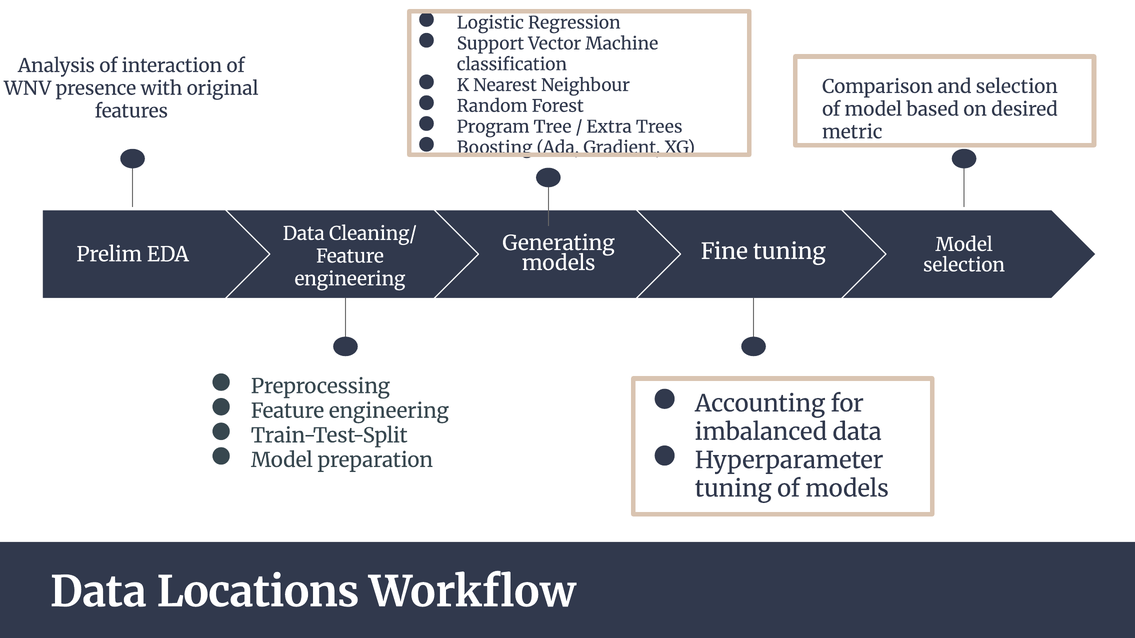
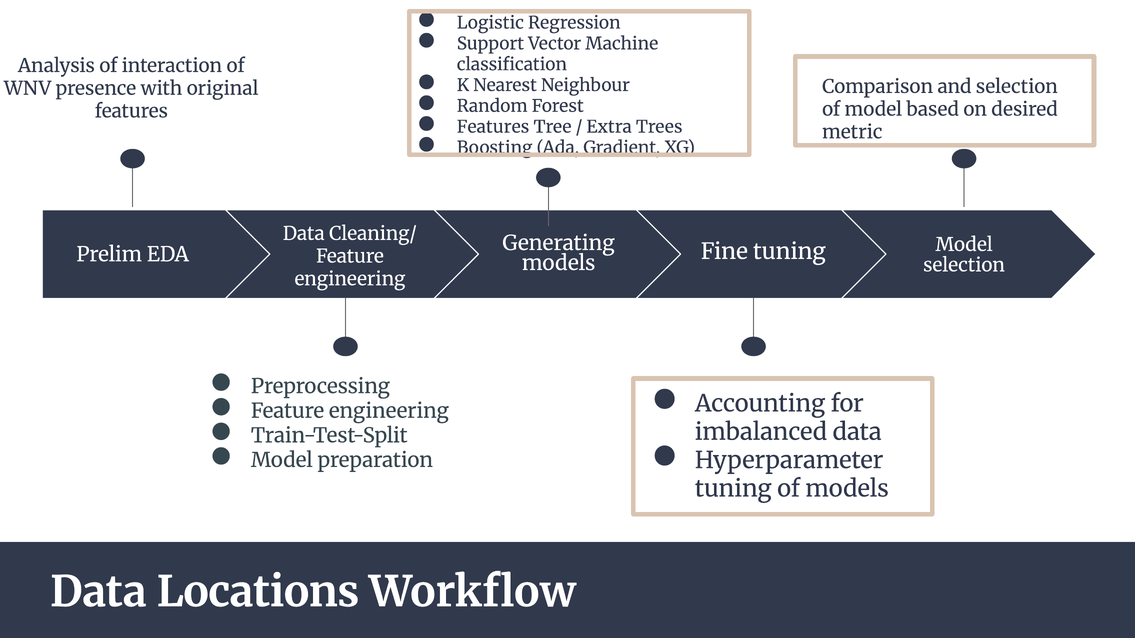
Program: Program -> Features (493, 127)
